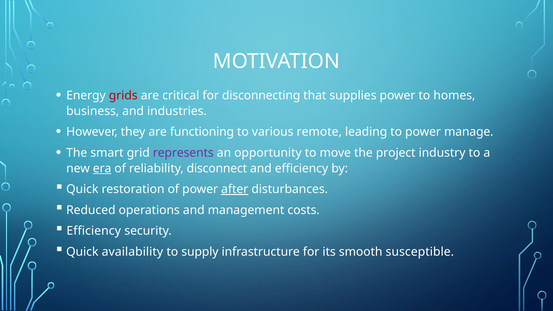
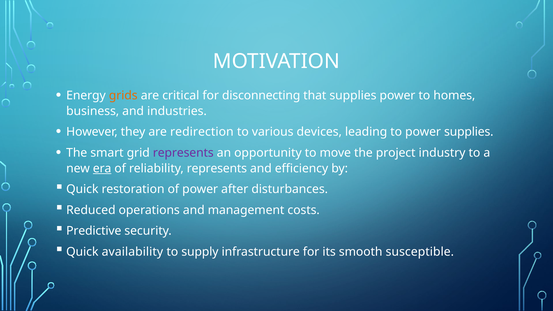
grids colour: red -> orange (123, 95)
functioning: functioning -> redirection (202, 132)
remote: remote -> devices (319, 132)
power manage: manage -> supplies (469, 132)
reliability disconnect: disconnect -> represents (217, 168)
after underline: present -> none (235, 189)
Efficiency: Efficiency -> Predictive (94, 231)
